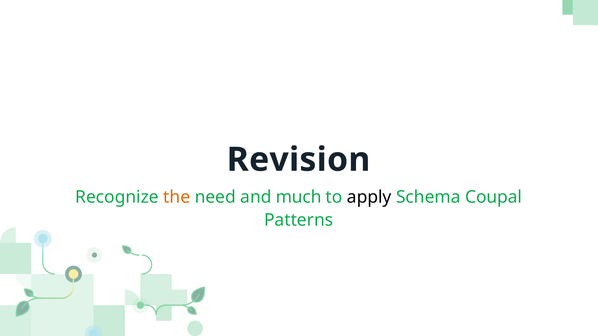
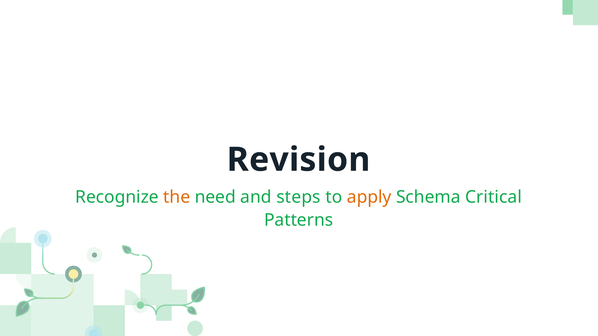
much: much -> steps (299, 197)
apply colour: black -> orange (369, 197)
Coupal: Coupal -> Critical (493, 197)
